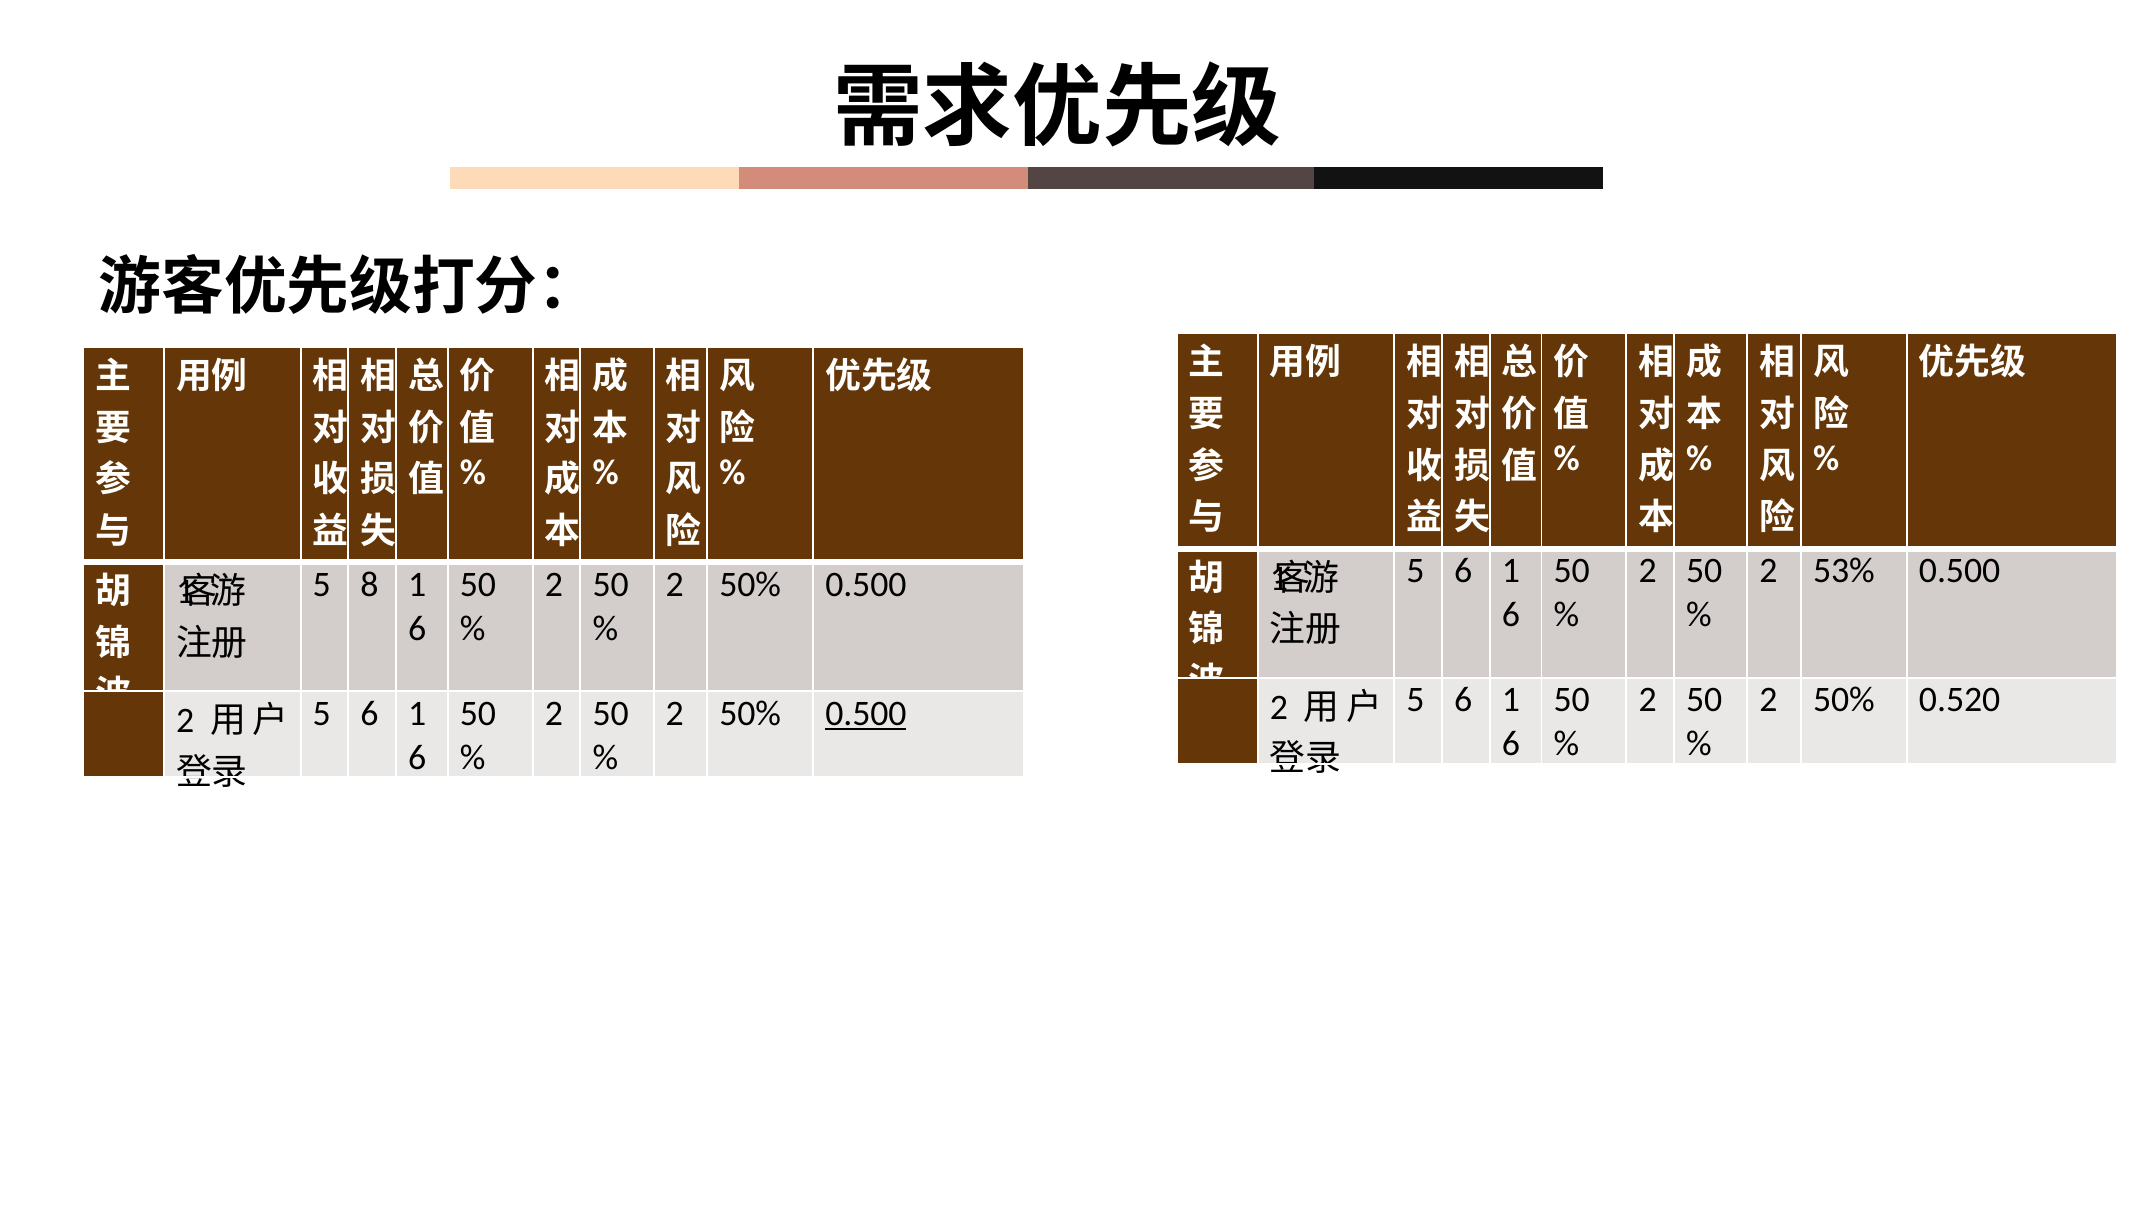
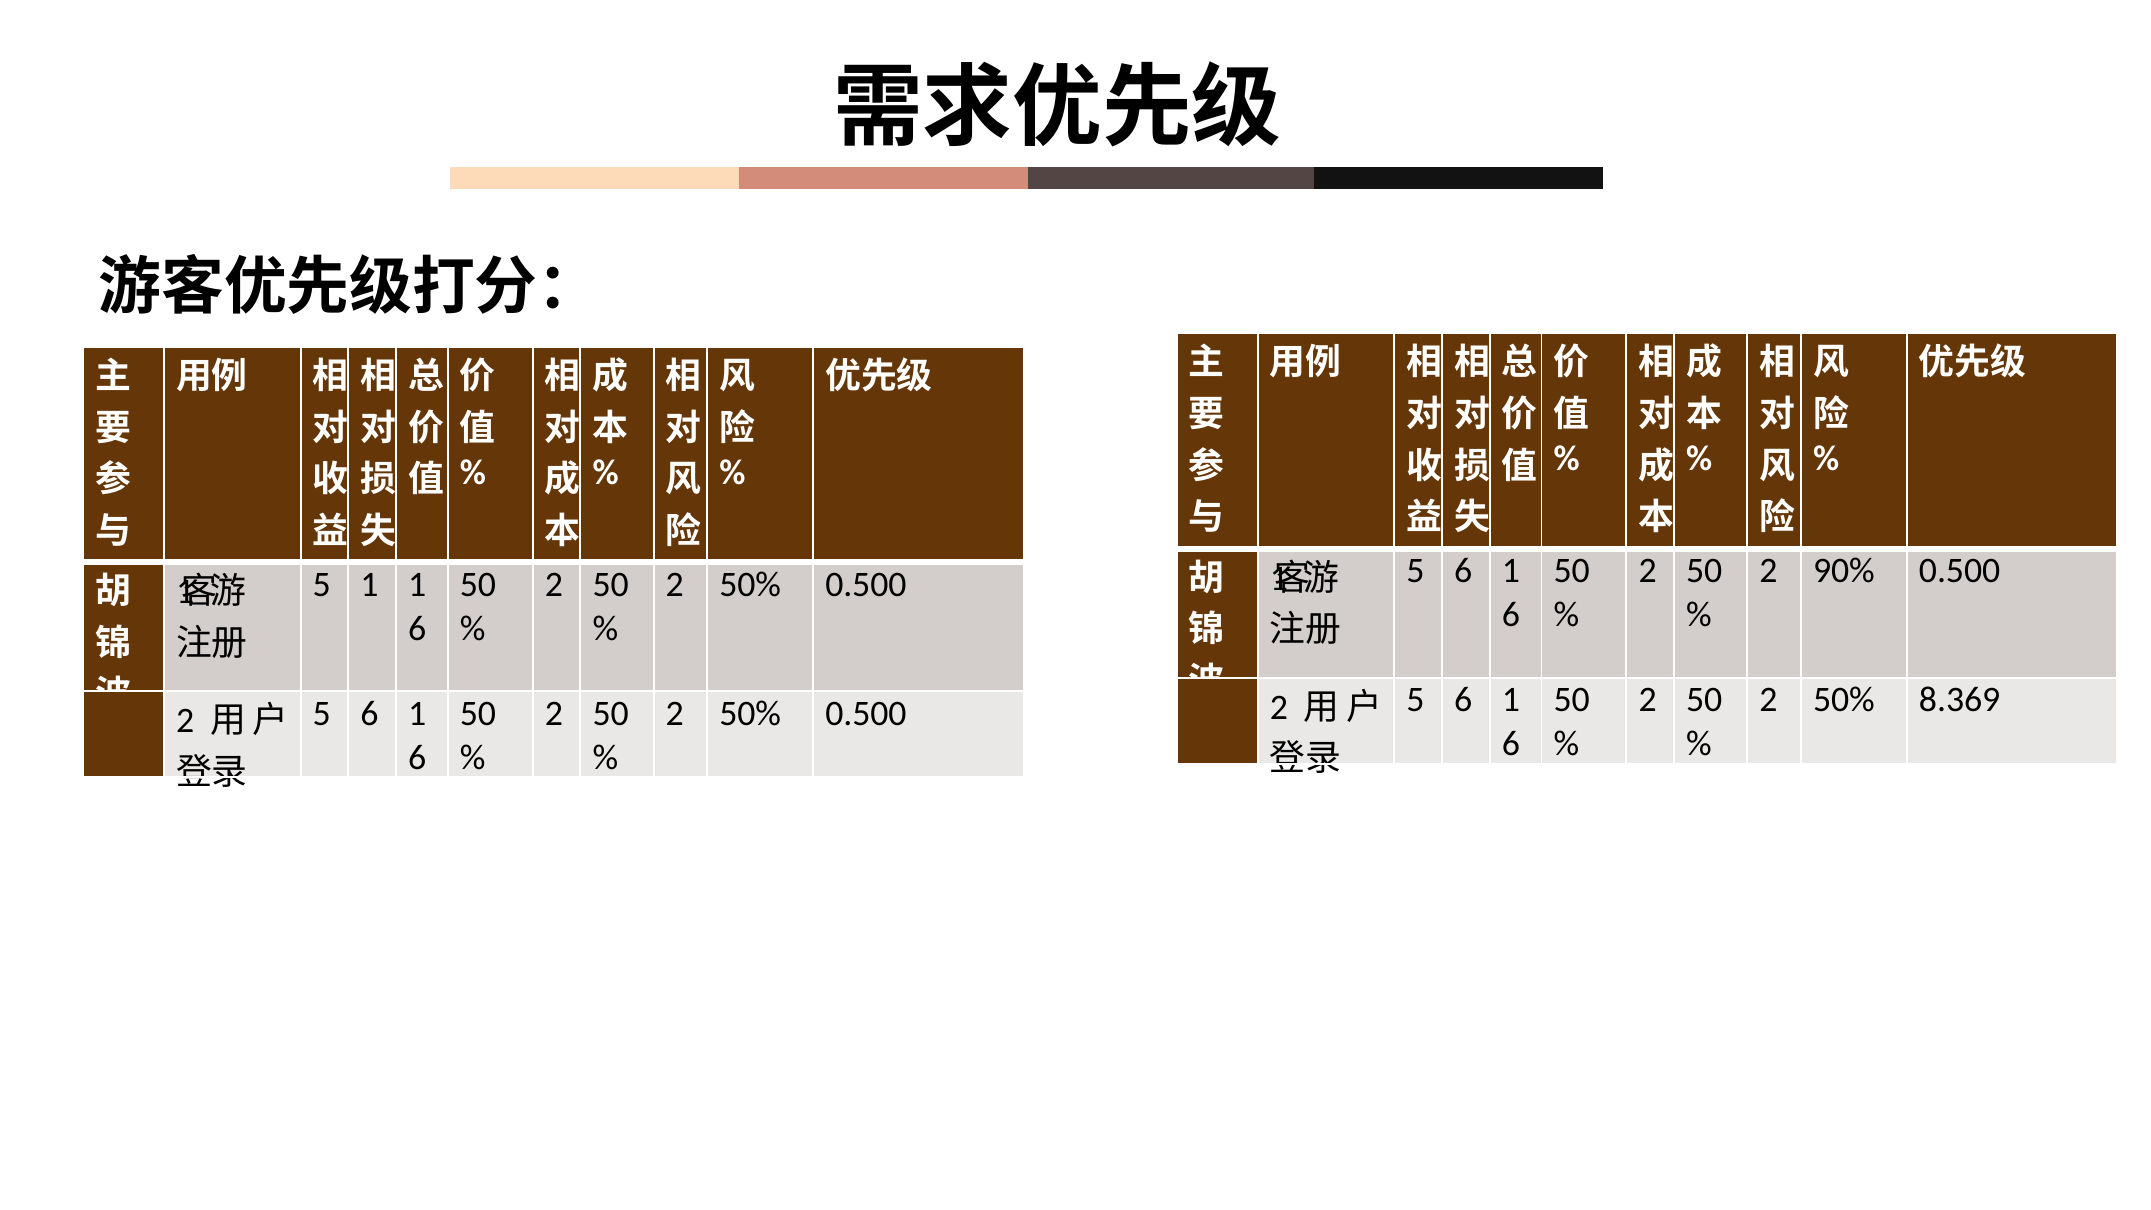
53%: 53% -> 90% (1844, 571)
5 8: 8 -> 1 (369, 585)
0.520: 0.520 -> 8.369 (1960, 700)
0.500 underline: present -> none (866, 714)
